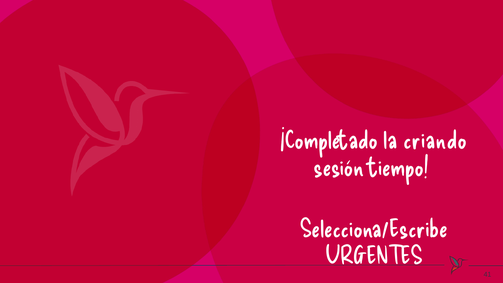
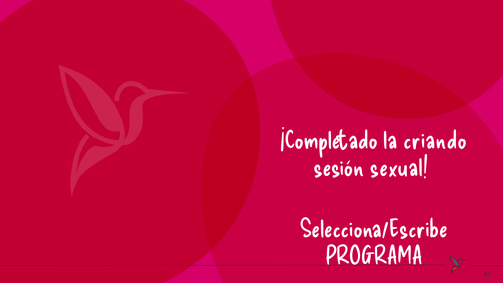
tiempo: tiempo -> sexual (399, 168)
URGENTES: URGENTES -> PROGRAMA (374, 256)
